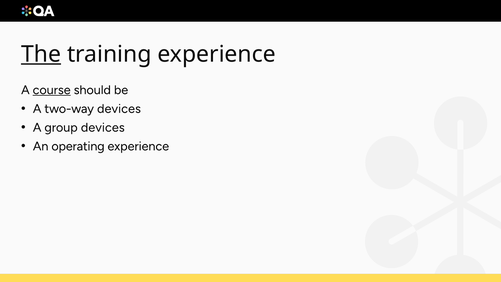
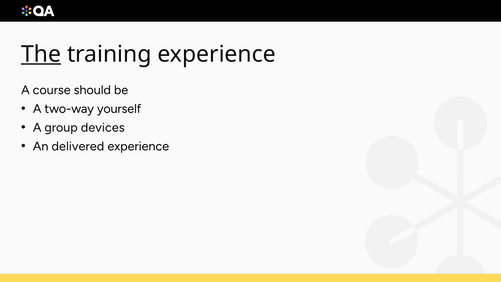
course underline: present -> none (52, 90)
two-way devices: devices -> yourself (119, 109)
operating: operating -> delivered (78, 146)
